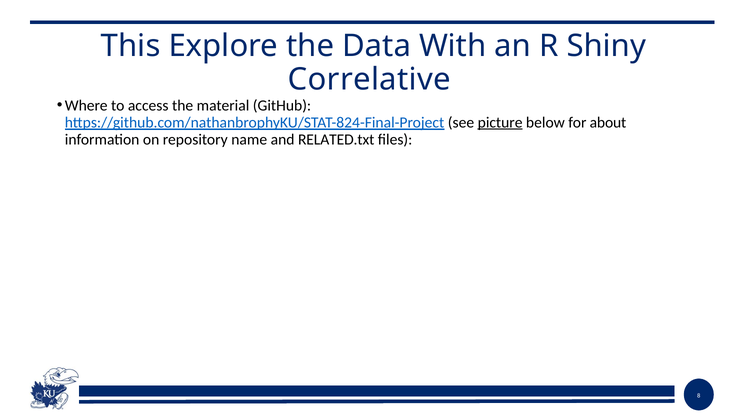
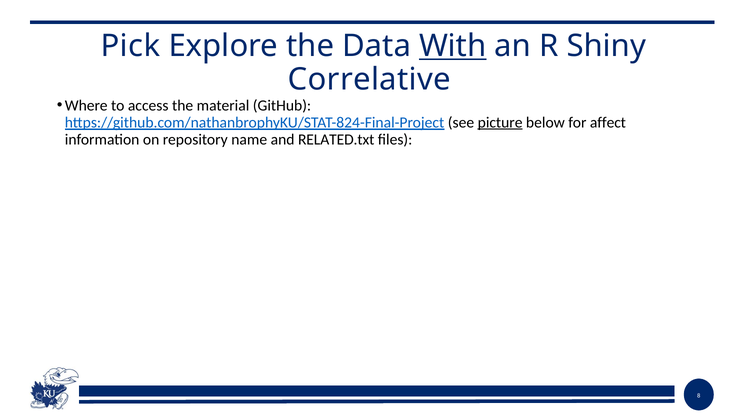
This: This -> Pick (131, 46)
With underline: none -> present (453, 46)
about: about -> affect (608, 123)
